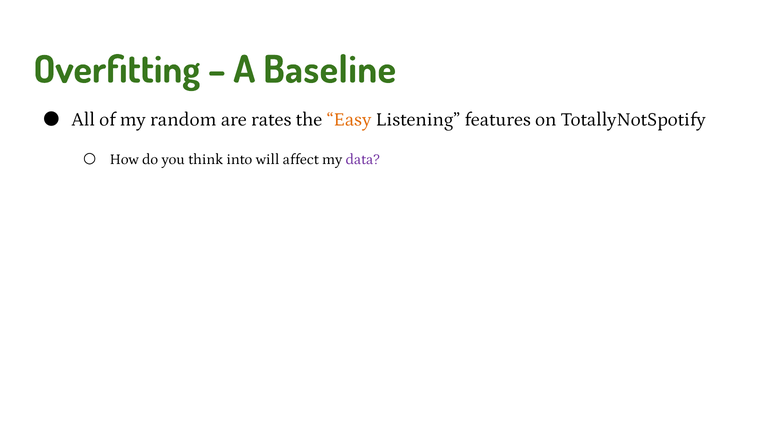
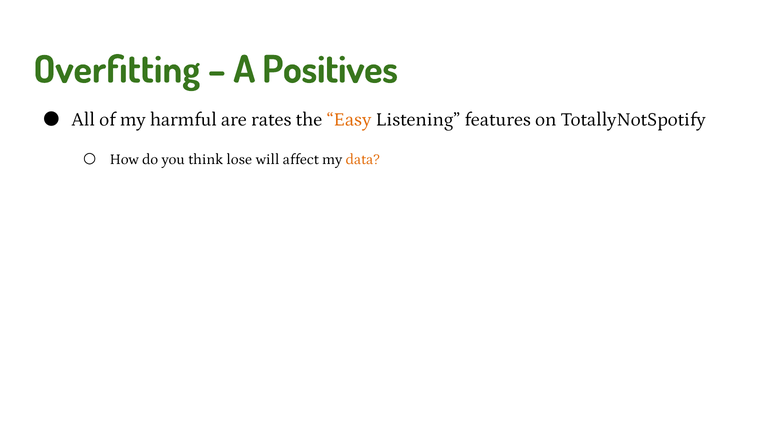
Baseline: Baseline -> Positives (330, 70)
random: random -> harmful (183, 120)
into: into -> lose (239, 159)
data colour: purple -> orange (363, 159)
